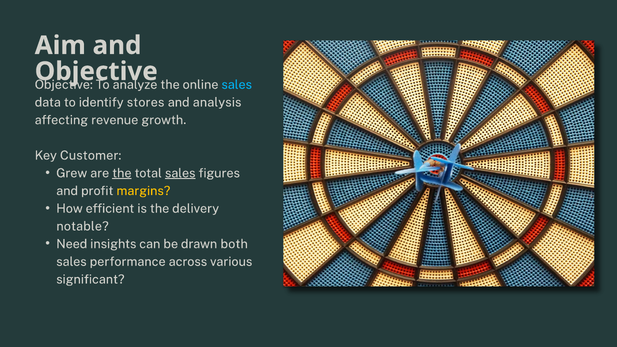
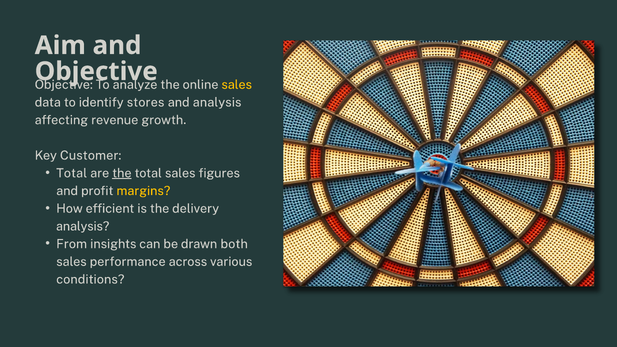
sales colour: light blue -> yellow (237, 85)
Grew: Grew -> Total (72, 173)
sales underline: present -> none (180, 173)
notable: notable -> analysis (83, 226)
Need: Need -> From (72, 244)
significant: significant -> conditions (90, 279)
